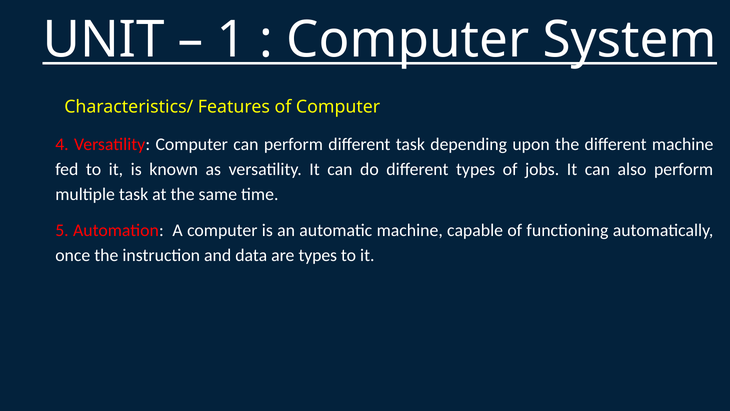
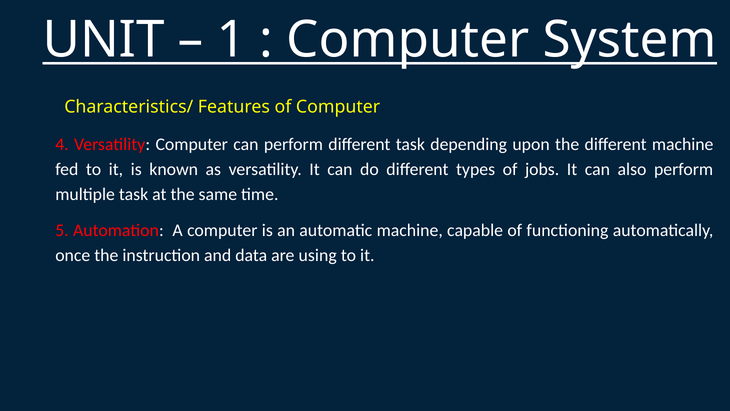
are types: types -> using (318, 255)
